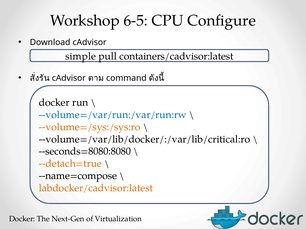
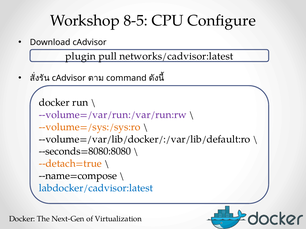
6-5: 6-5 -> 8-5 (136, 21)
simple: simple -> plugin (81, 56)
containers/cadvisor:latest: containers/cadvisor:latest -> networks/cadvisor:latest (176, 56)
--volume=/var/run:/var/run:rw colour: blue -> purple (113, 115)
--volume=/var/lib/docker/:/var/lib/critical:ro: --volume=/var/lib/docker/:/var/lib/critical:ro -> --volume=/var/lib/docker/:/var/lib/default:ro (145, 139)
labdocker/cadvisor:latest colour: orange -> blue (96, 188)
